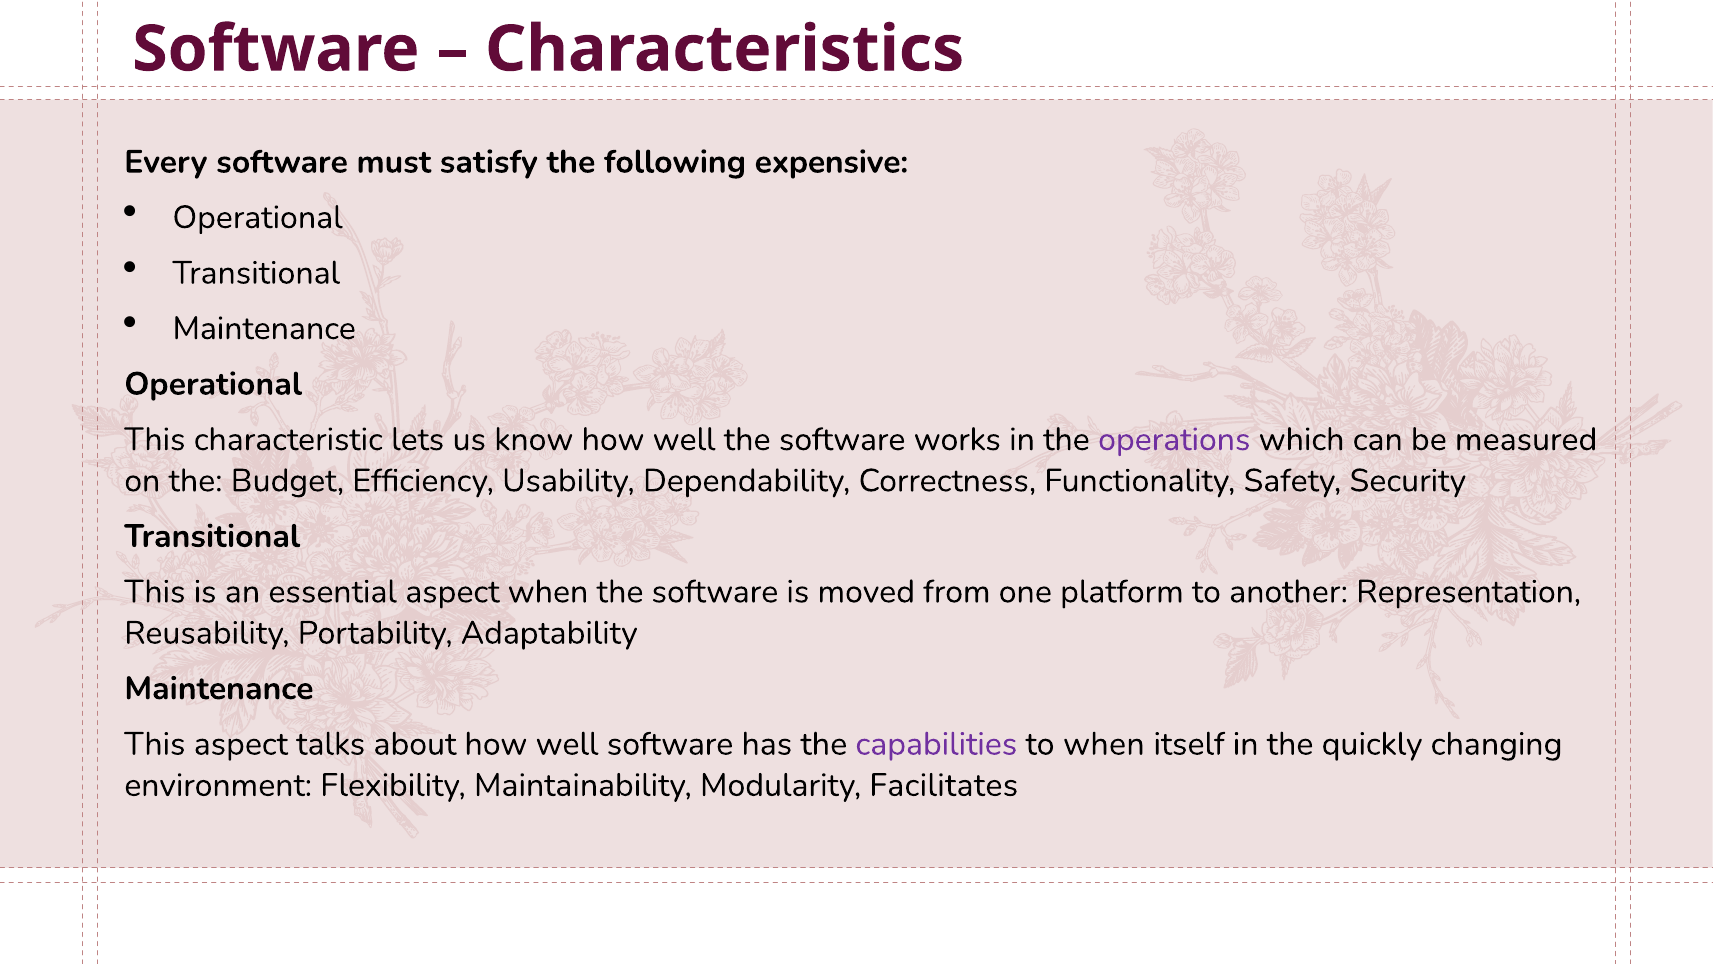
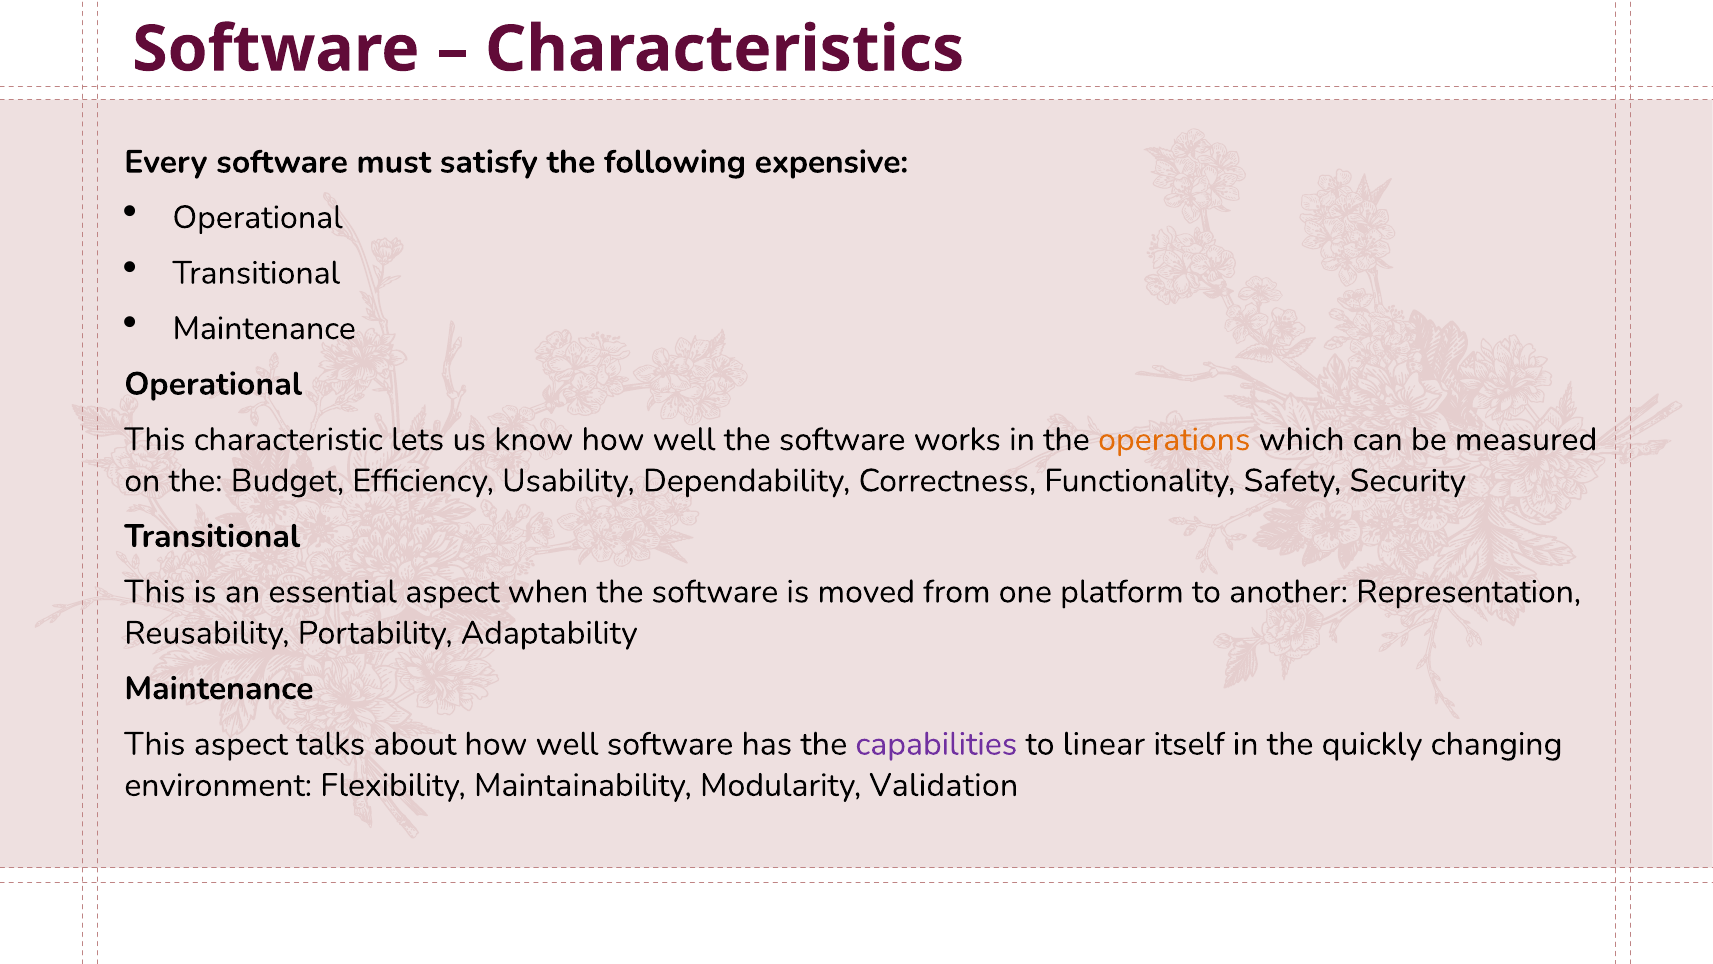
operations colour: purple -> orange (1174, 439)
to when: when -> linear (1104, 744)
Facilitates: Facilitates -> Validation (944, 785)
